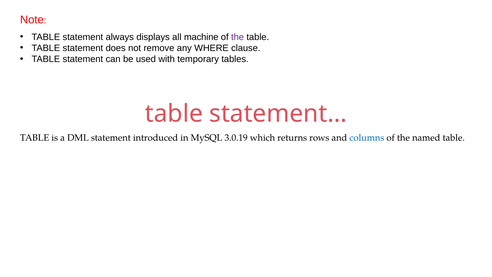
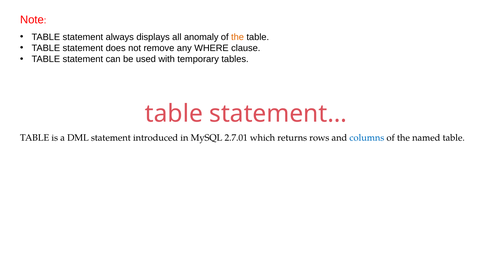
machine: machine -> anomaly (201, 37)
the colour: purple -> orange (238, 37)
3.0.19: 3.0.19 -> 2.7.01 (236, 138)
